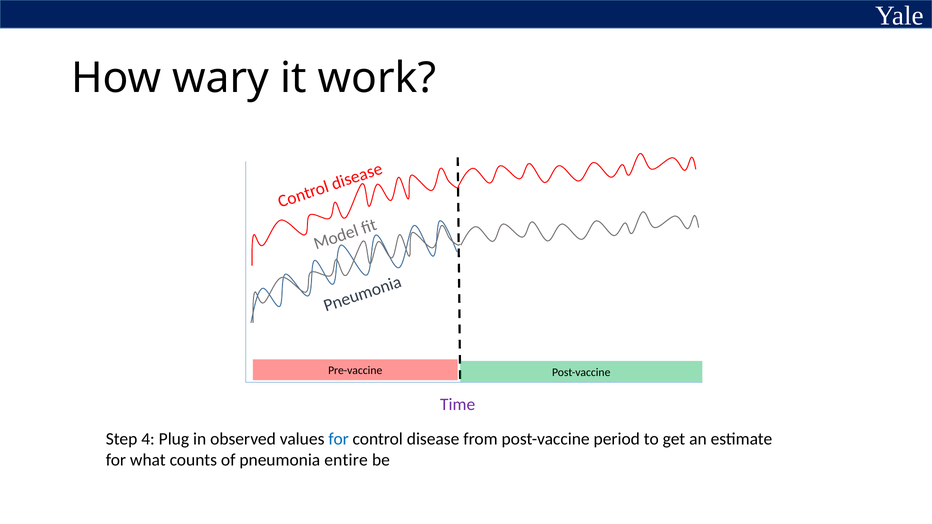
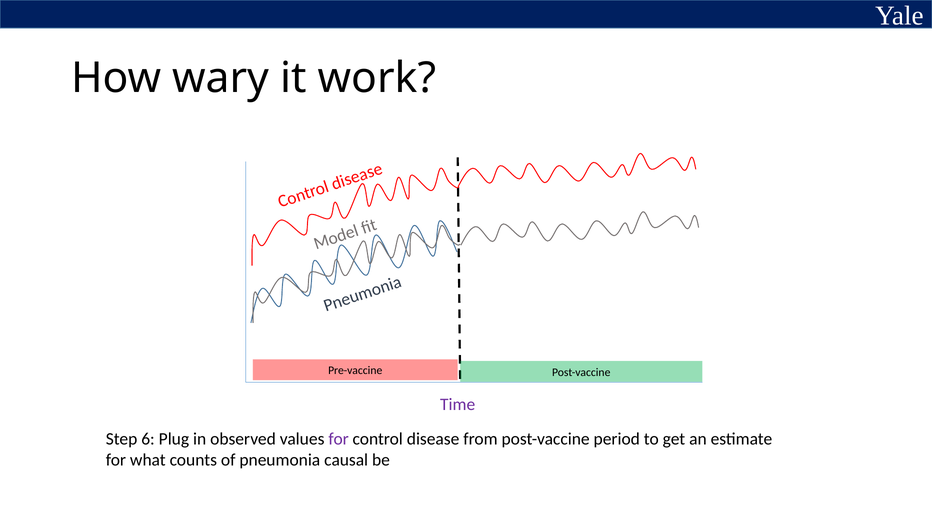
4: 4 -> 6 (148, 439)
for colour: blue -> purple (339, 439)
entire: entire -> causal (346, 460)
